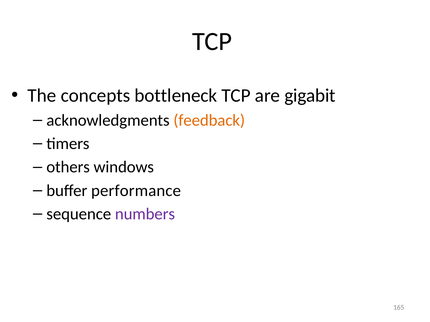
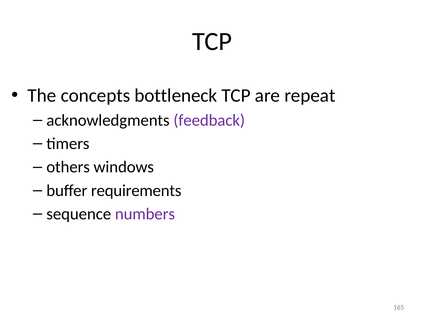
gigabit: gigabit -> repeat (310, 96)
feedback colour: orange -> purple (209, 121)
performance: performance -> requirements (136, 191)
